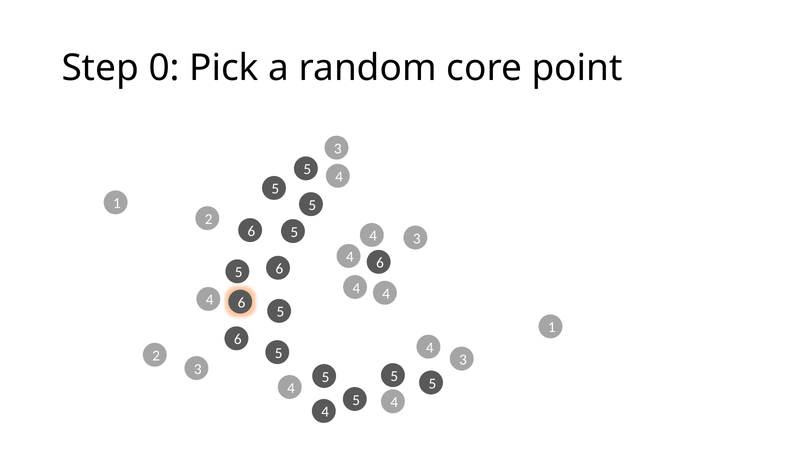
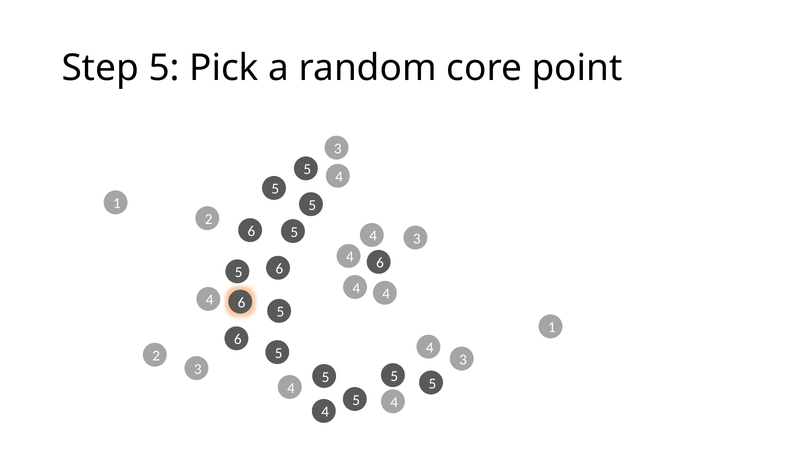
Step 0: 0 -> 5 (164, 68)
